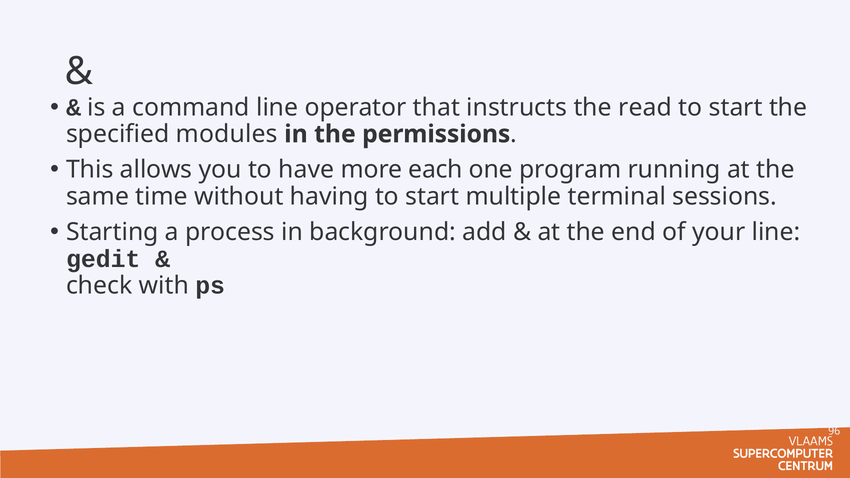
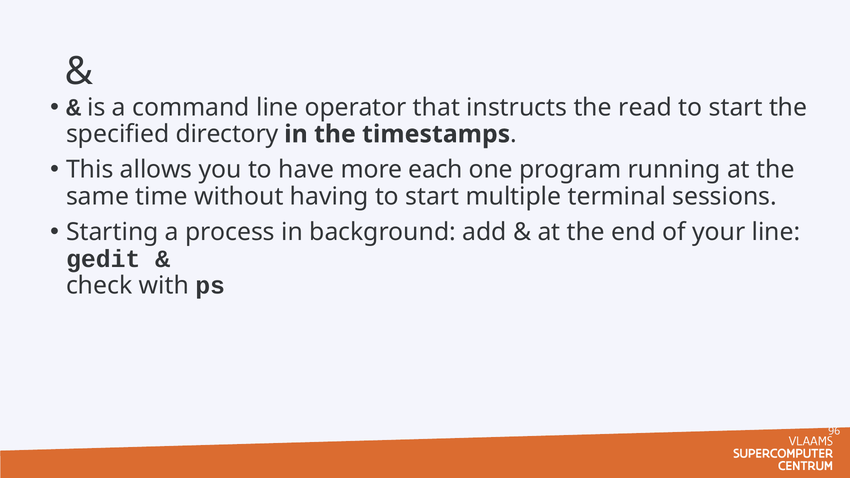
modules: modules -> directory (227, 134)
permissions: permissions -> timestamps (436, 134)
